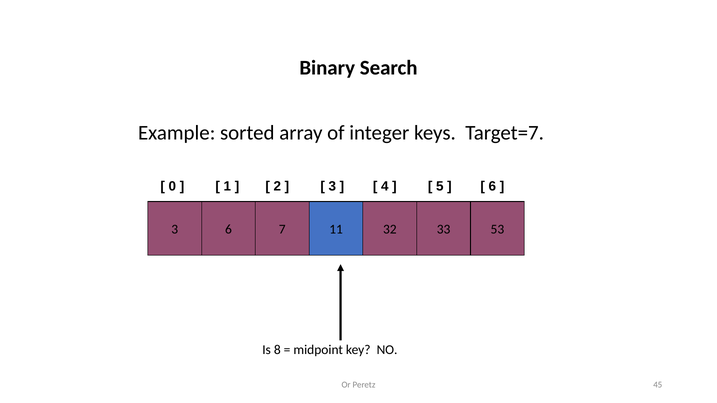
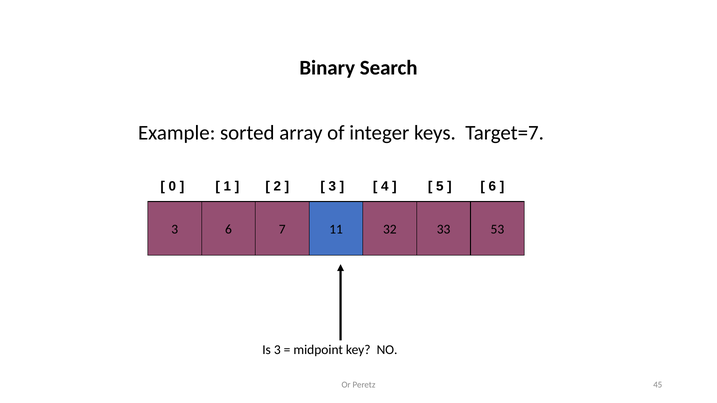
Is 8: 8 -> 3 (277, 350)
